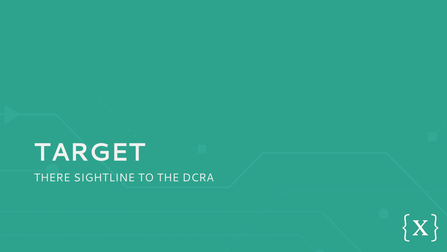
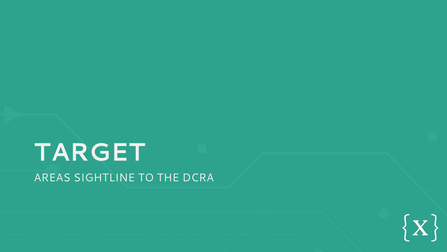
THERE: THERE -> AREAS (52, 177)
